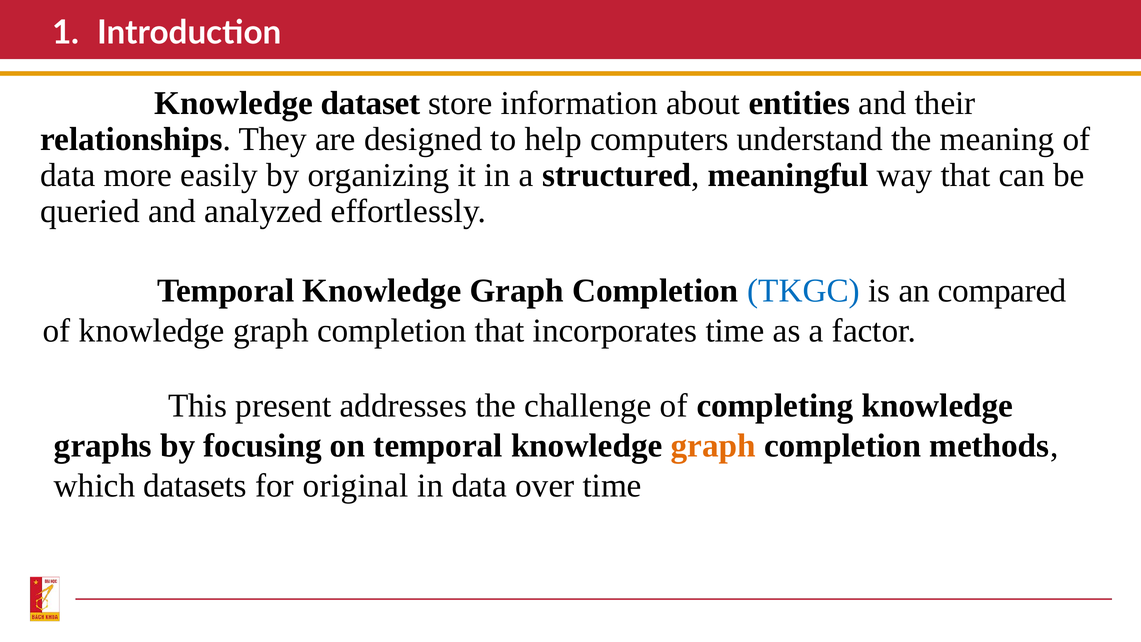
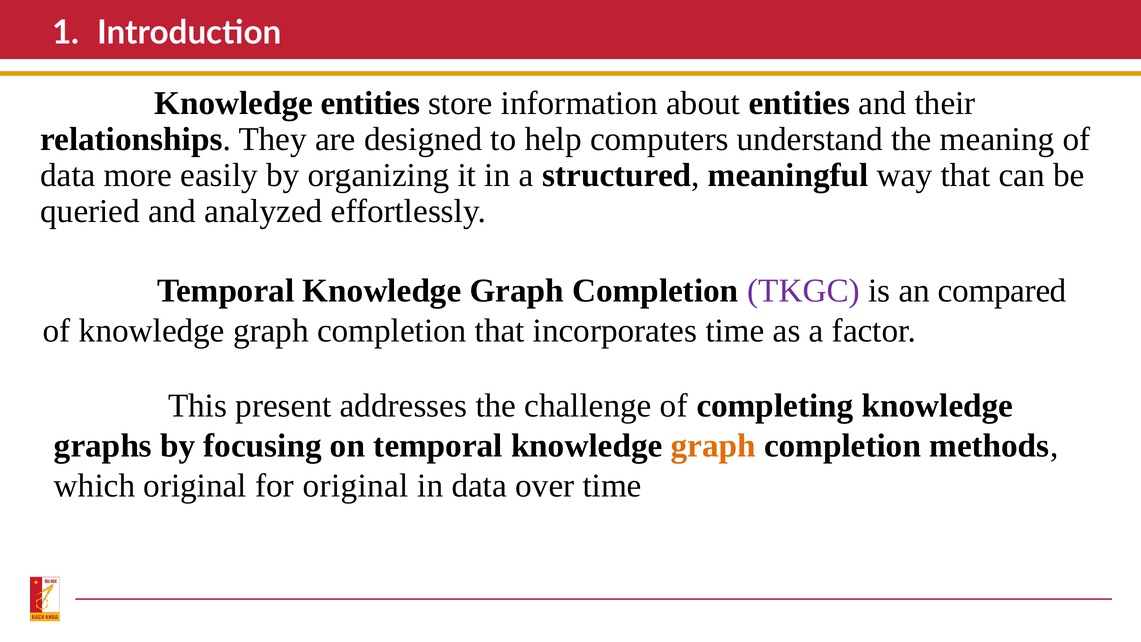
Knowledge dataset: dataset -> entities (371, 103)
TKGC colour: blue -> purple (804, 291)
which datasets: datasets -> original (195, 486)
